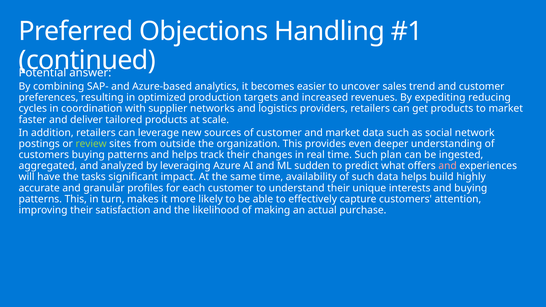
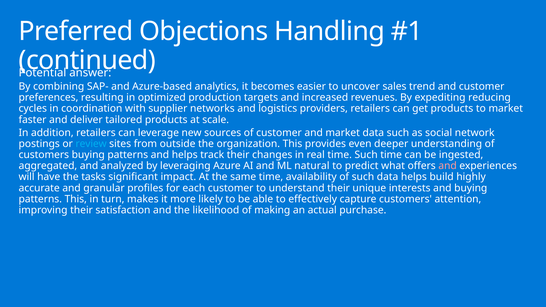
review colour: light green -> light blue (91, 144)
Such plan: plan -> time (391, 155)
sudden: sudden -> natural (312, 166)
